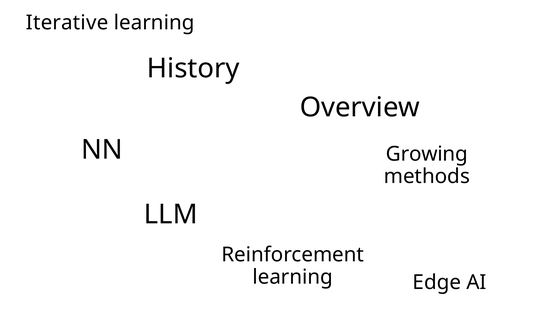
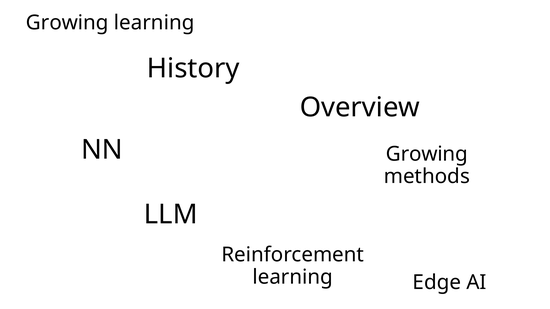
Iterative: Iterative -> Growing (67, 23)
